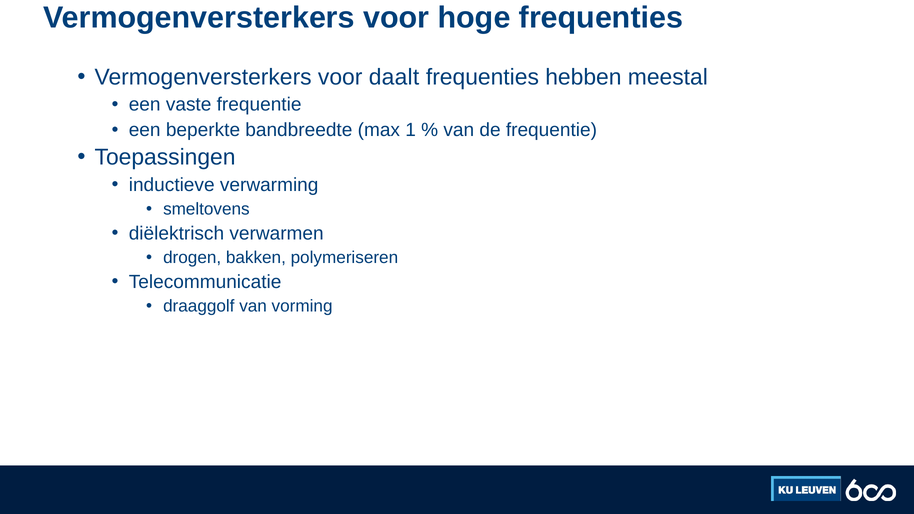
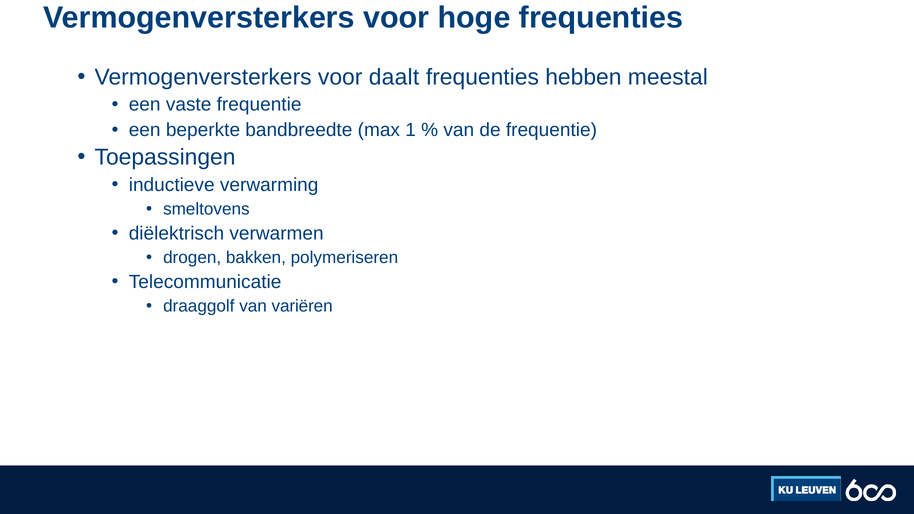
vorming: vorming -> variëren (302, 306)
